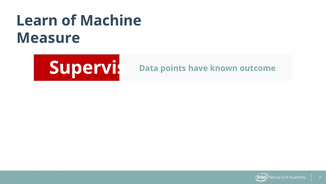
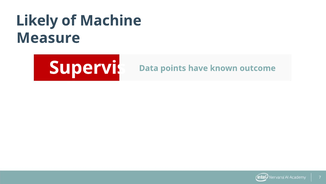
Learn: Learn -> Likely (37, 21)
